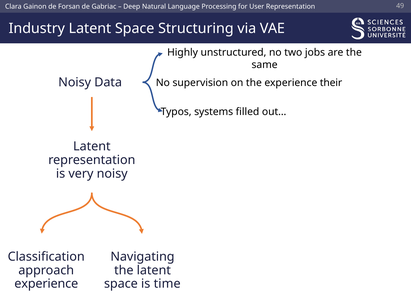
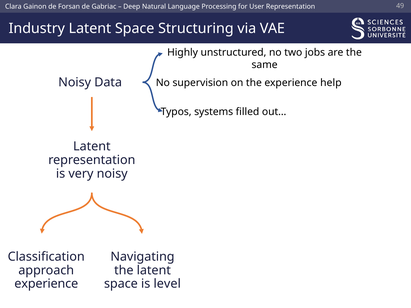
their: their -> help (331, 83)
time: time -> level (167, 284)
